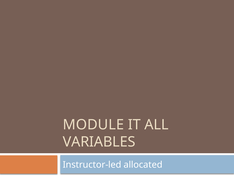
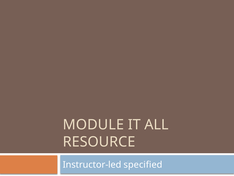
VARIABLES: VARIABLES -> RESOURCE (99, 141)
allocated: allocated -> specified (143, 164)
